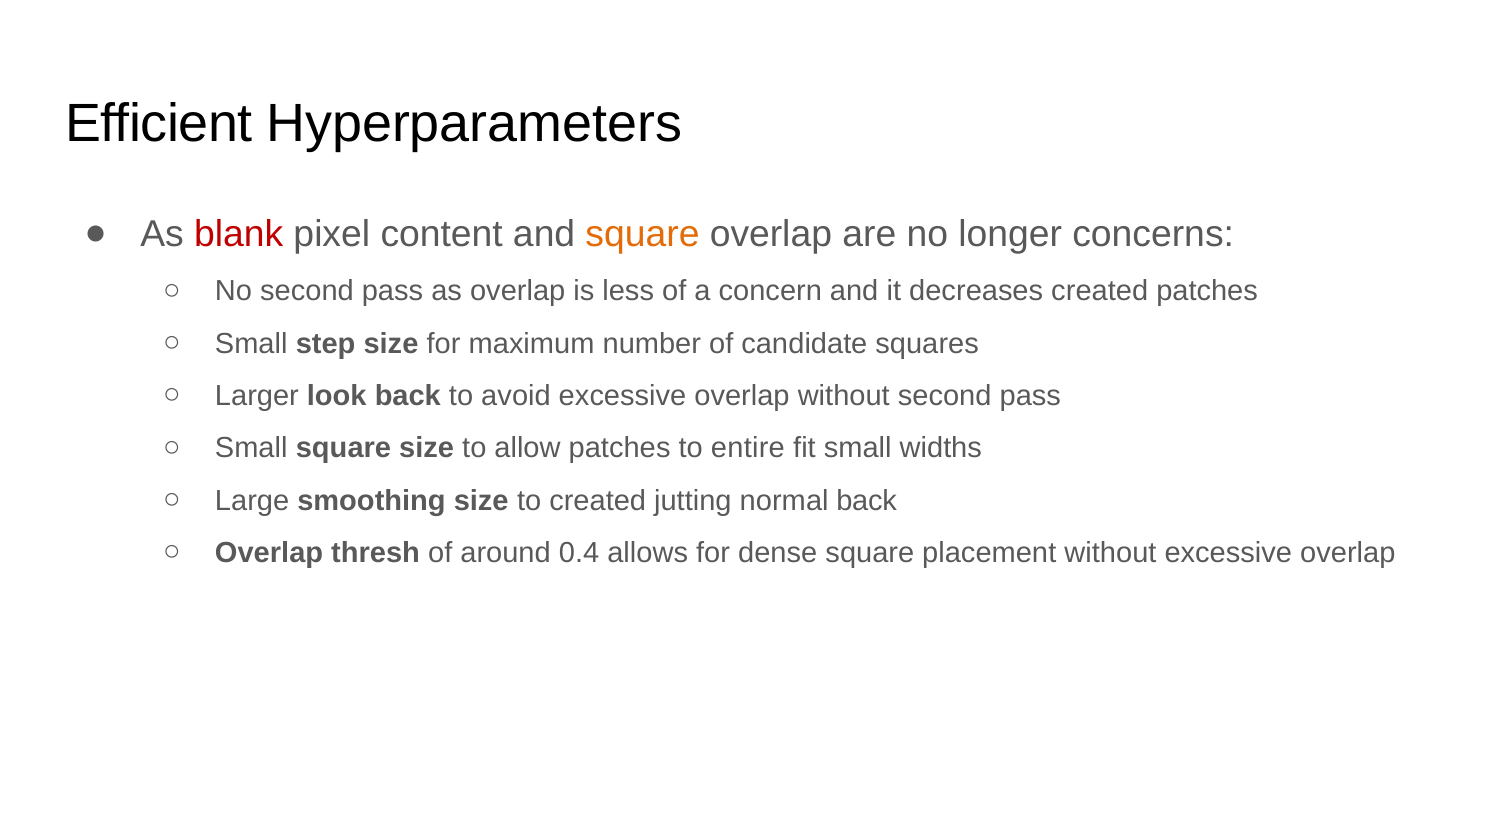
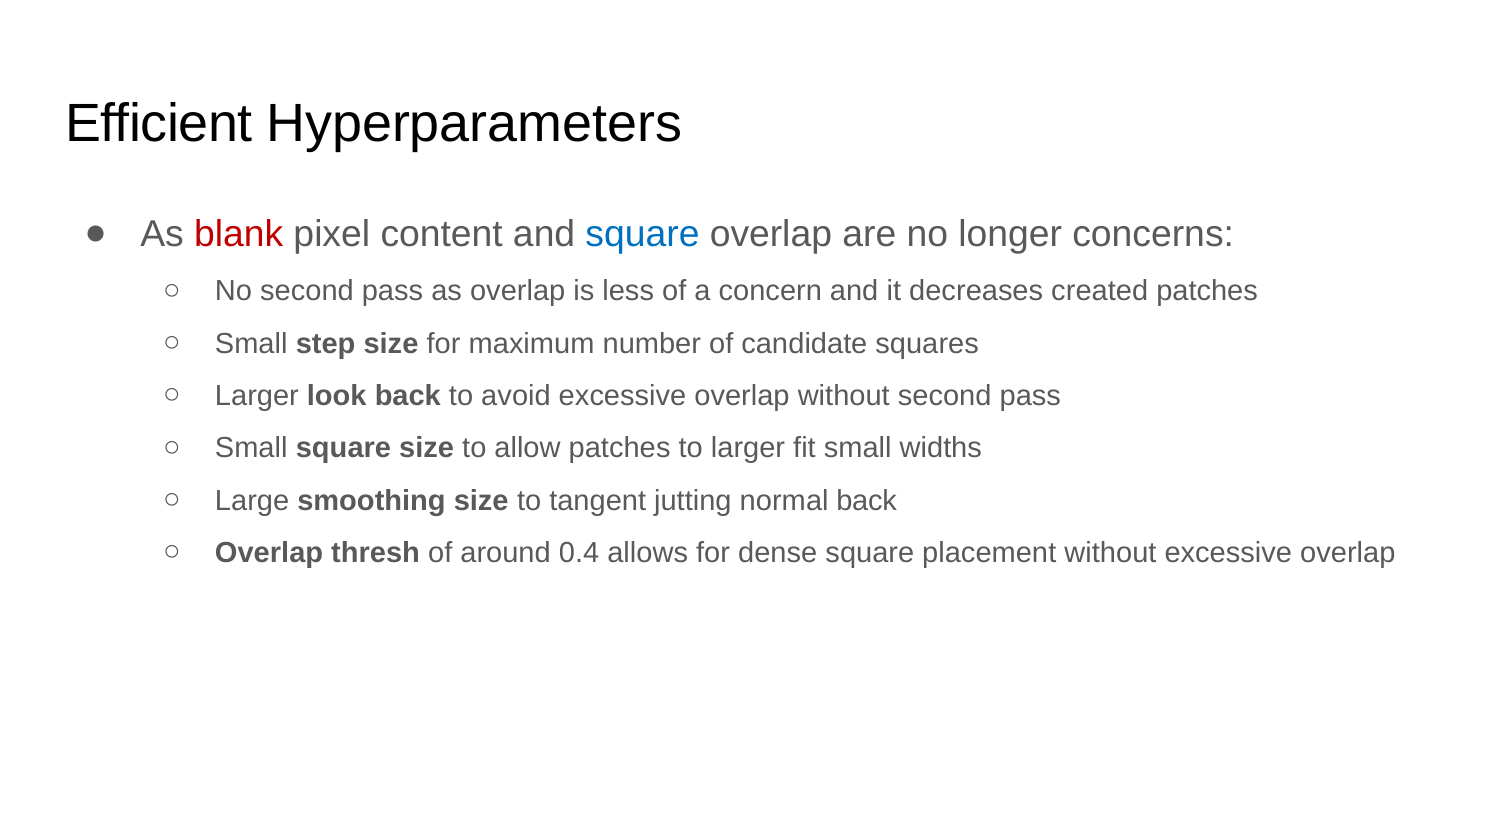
square colour: orange -> blue (643, 235)
to entire: entire -> larger (748, 448)
to created: created -> tangent (598, 501)
